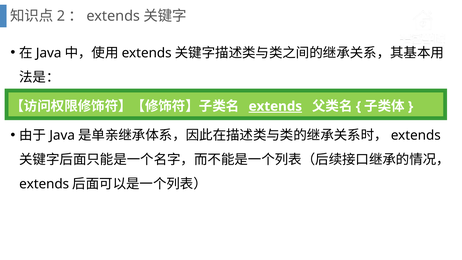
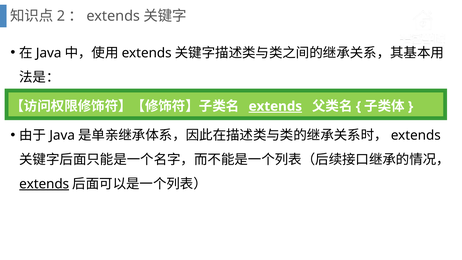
extends underline: none -> present (44, 184)
